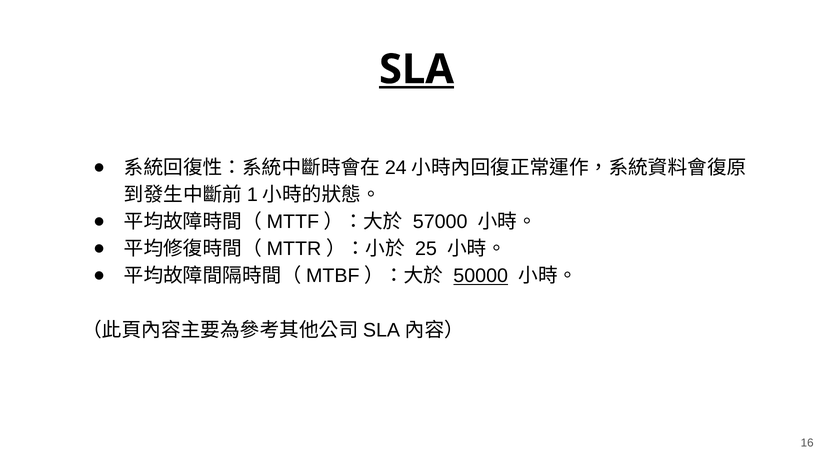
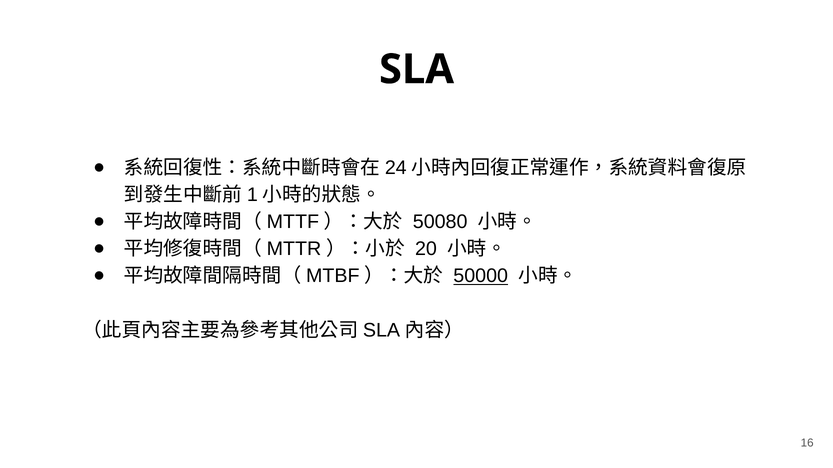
SLA underline: present -> none (417, 70)
57000: 57000 -> 50080 (440, 222)
25: 25 -> 20 (426, 249)
